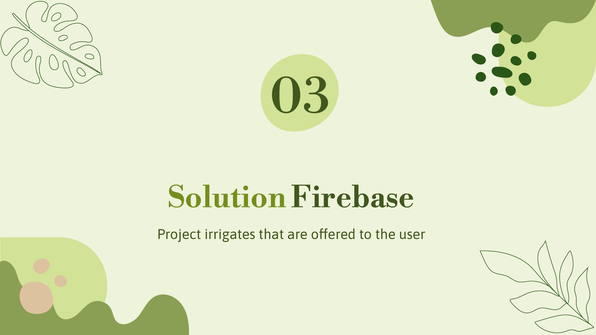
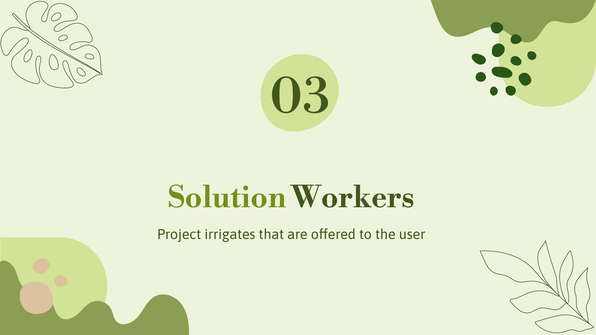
Firebase: Firebase -> Workers (353, 198)
